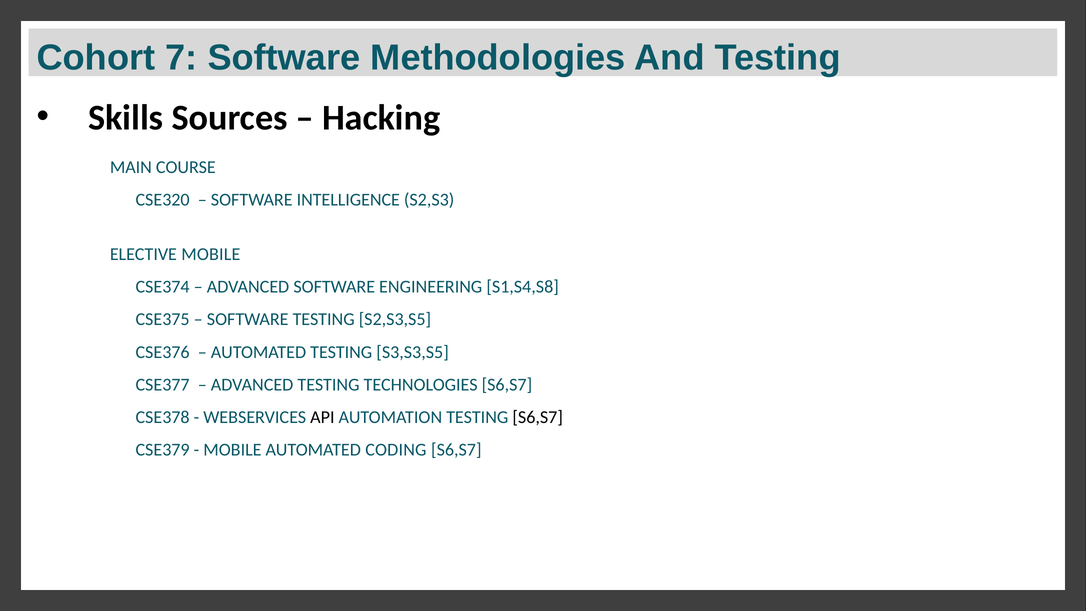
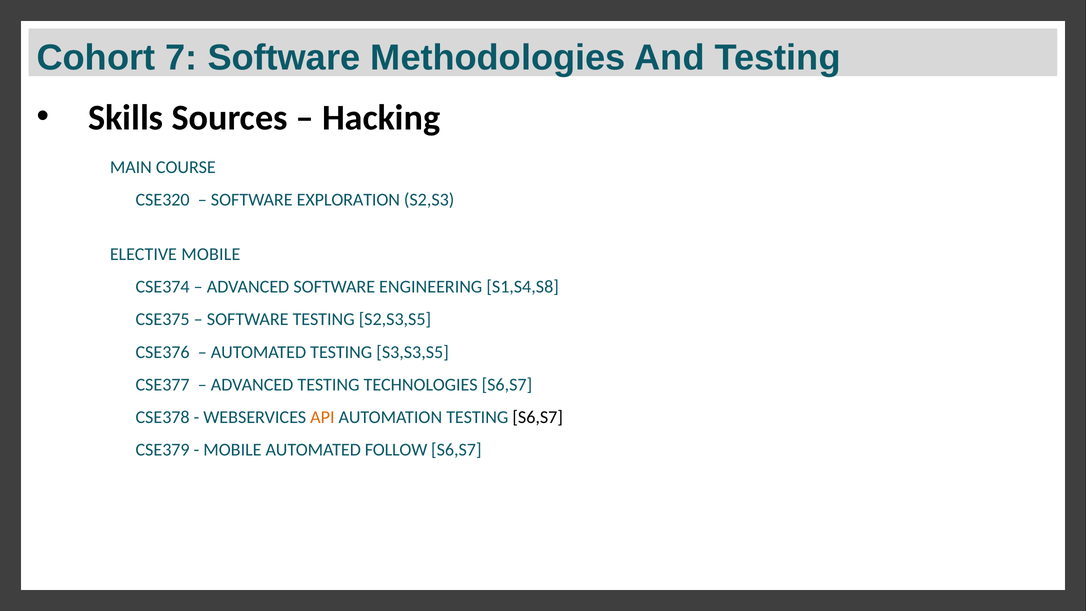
INTELLIGENCE: INTELLIGENCE -> EXPLORATION (348, 200)
API colour: black -> orange (322, 417)
CODING: CODING -> FOLLOW (396, 450)
